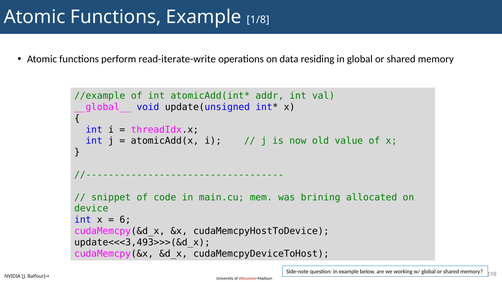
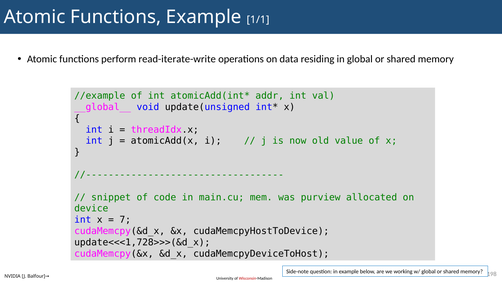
1/8: 1/8 -> 1/1 (258, 20)
brining: brining -> purview (321, 198)
6: 6 -> 7 (125, 220)
update<<<3,493>>>(&d_x: update<<<3,493>>>(&d_x -> update<<<1,728>>>(&d_x (142, 243)
